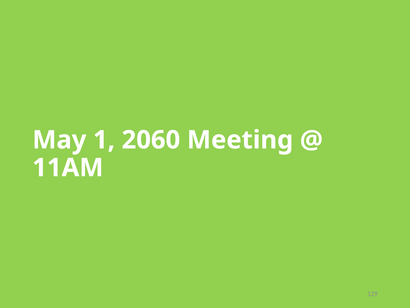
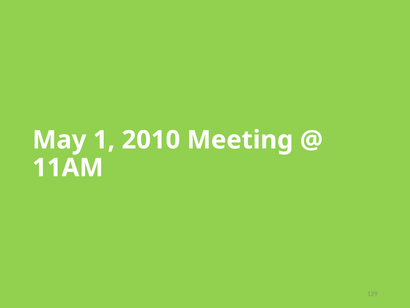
2060: 2060 -> 2010 (151, 140)
